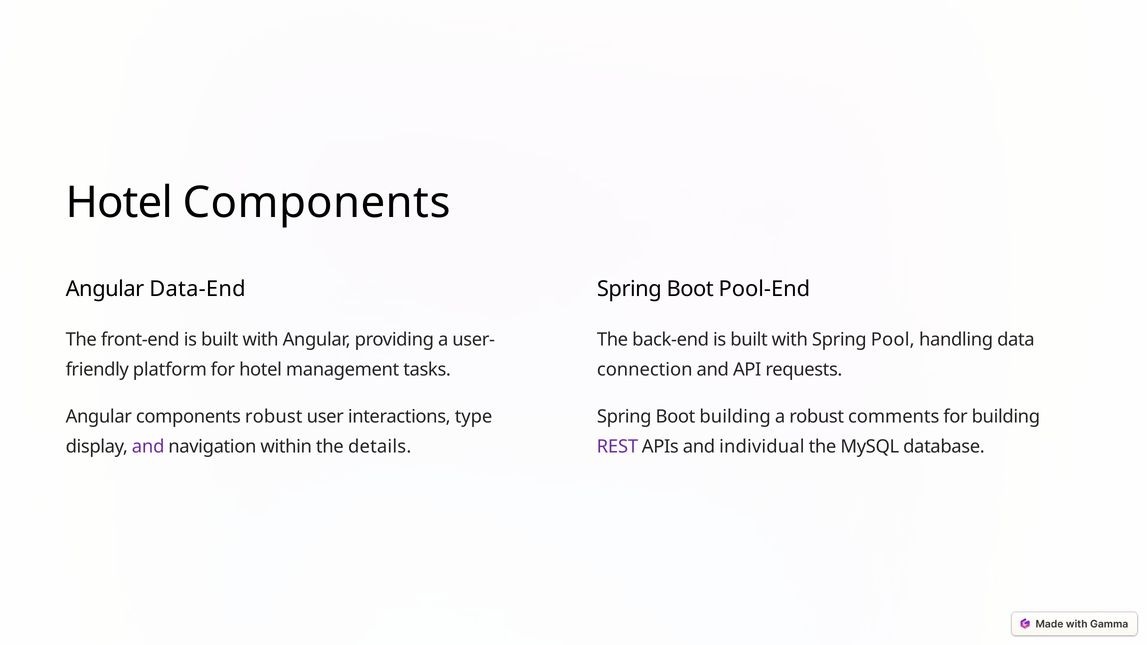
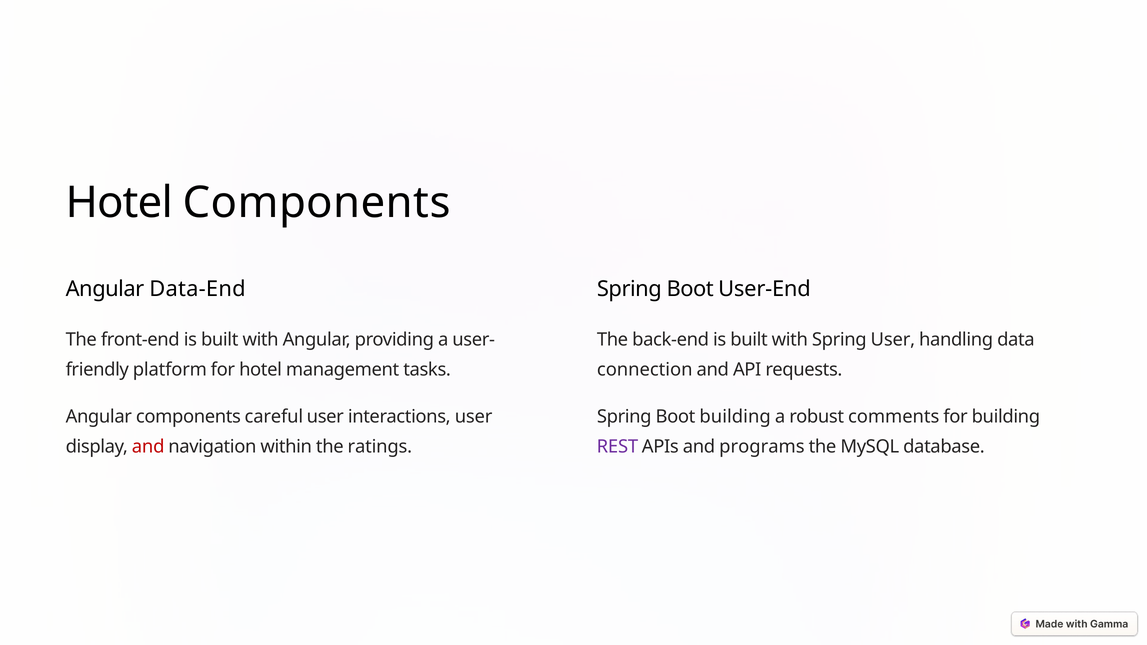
Pool-End: Pool-End -> User-End (764, 289)
Spring Pool: Pool -> User (893, 340)
components robust: robust -> careful (274, 417)
interactions type: type -> user (474, 417)
and colour: purple -> red (148, 447)
details: details -> ratings (380, 447)
individual: individual -> programs (762, 447)
